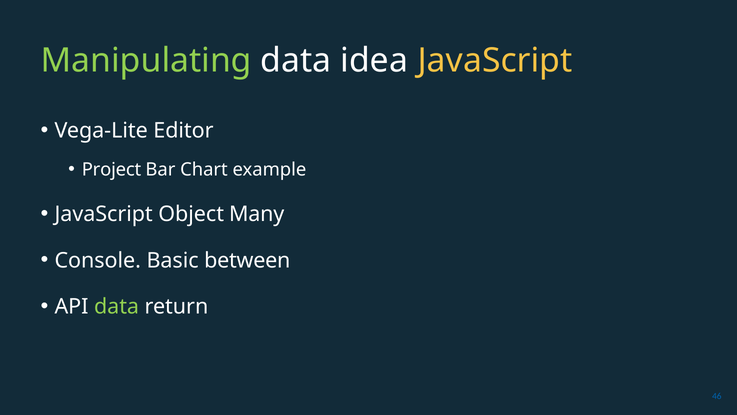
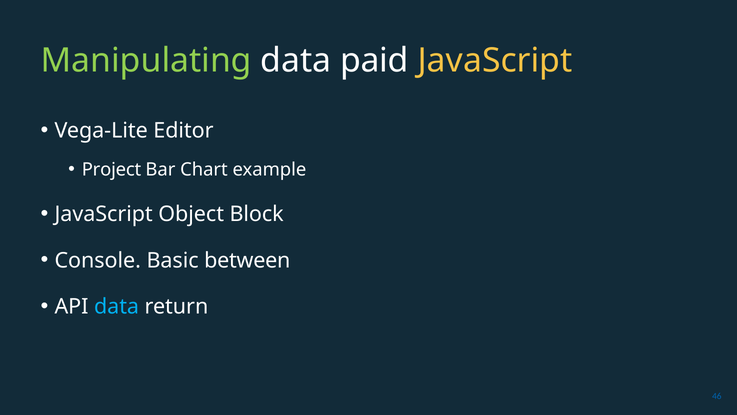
idea: idea -> paid (374, 60)
Many: Many -> Block (257, 214)
data colour: light green -> light blue (117, 307)
